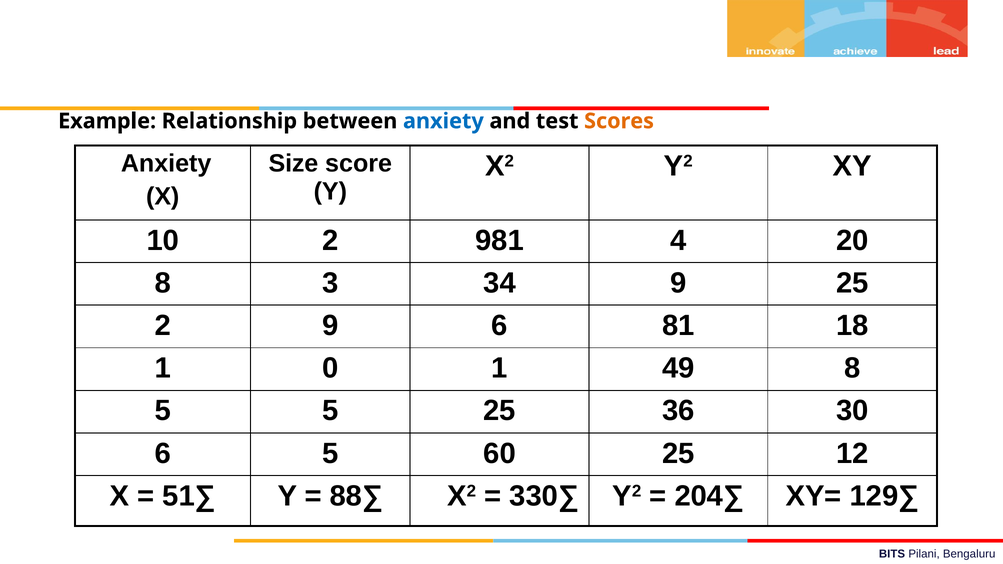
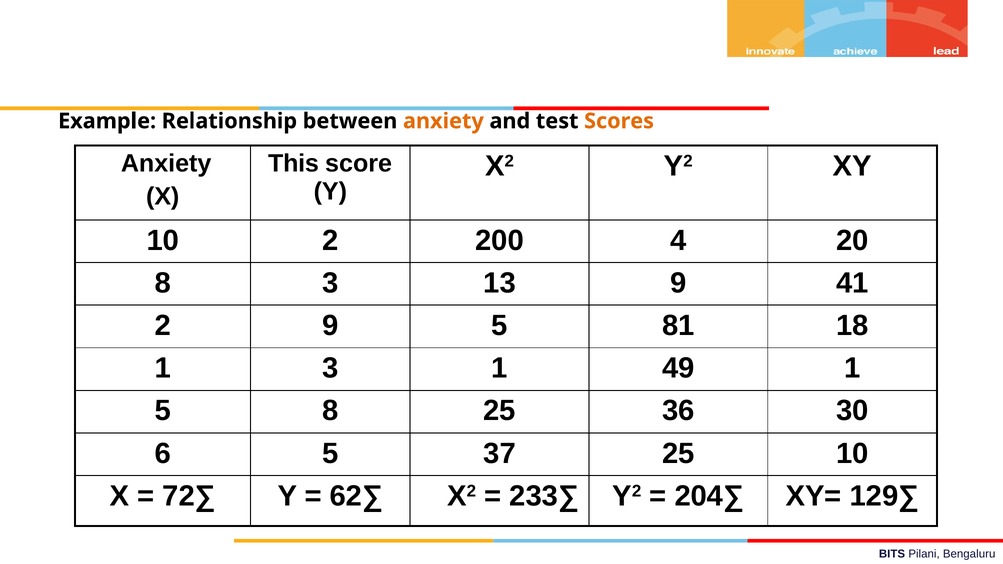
anxiety colour: blue -> orange (443, 121)
Size: Size -> This (293, 164)
981: 981 -> 200 (500, 241)
34: 34 -> 13 (500, 283)
9 25: 25 -> 41 (852, 283)
9 6: 6 -> 5 (500, 326)
1 0: 0 -> 3 (330, 368)
49 8: 8 -> 1 (852, 368)
5 5: 5 -> 8 (330, 411)
60: 60 -> 37 (500, 454)
25 12: 12 -> 10 (852, 454)
51: 51 -> 72 (179, 496)
88: 88 -> 62 (346, 496)
330: 330 -> 233 (534, 496)
